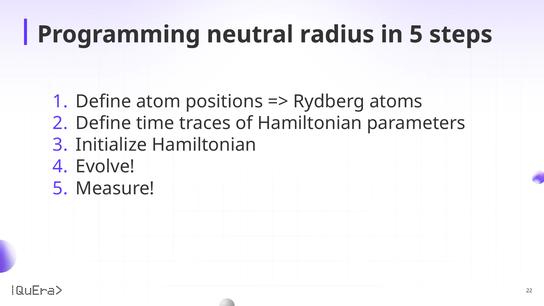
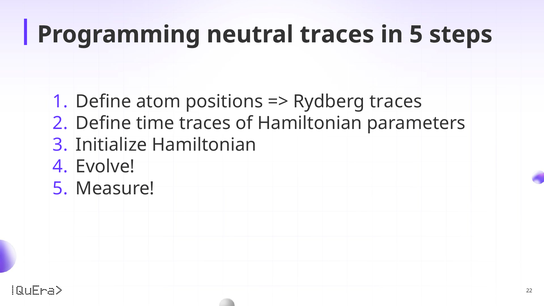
neutral radius: radius -> traces (337, 35)
Rydberg atoms: atoms -> traces (396, 101)
